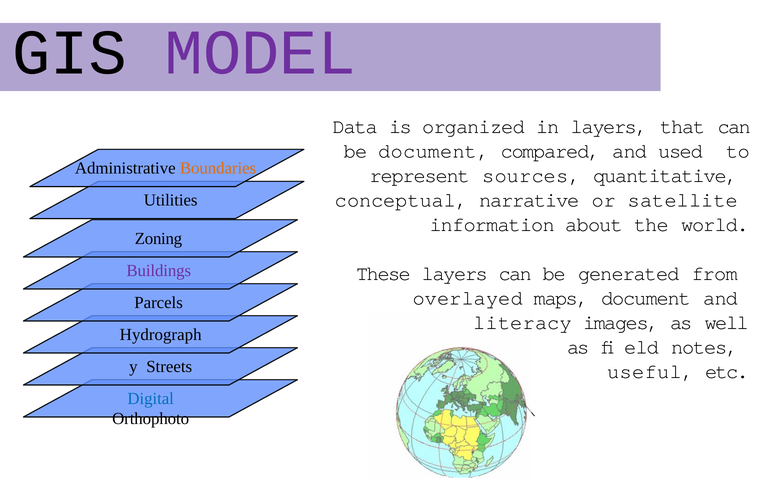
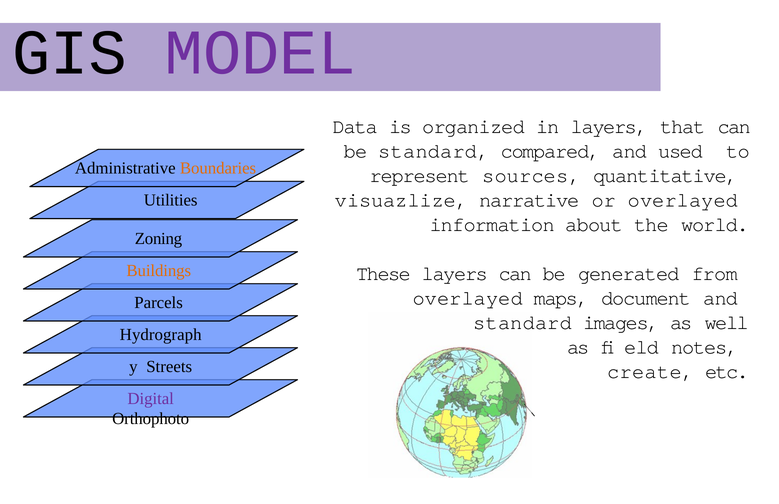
be document: document -> standard (434, 151)
conceptual: conceptual -> visuazlize (402, 200)
or satellite: satellite -> overlayed (683, 200)
Buildings colour: purple -> orange (159, 271)
literacy: literacy -> standard (523, 323)
useful: useful -> create (651, 371)
Digital colour: blue -> purple (151, 399)
